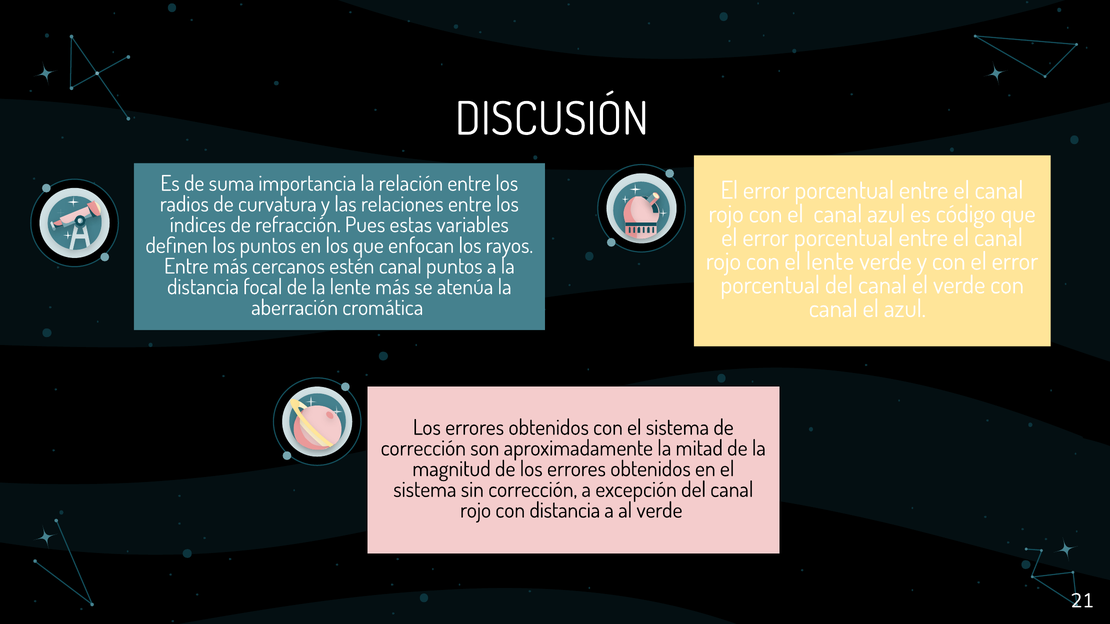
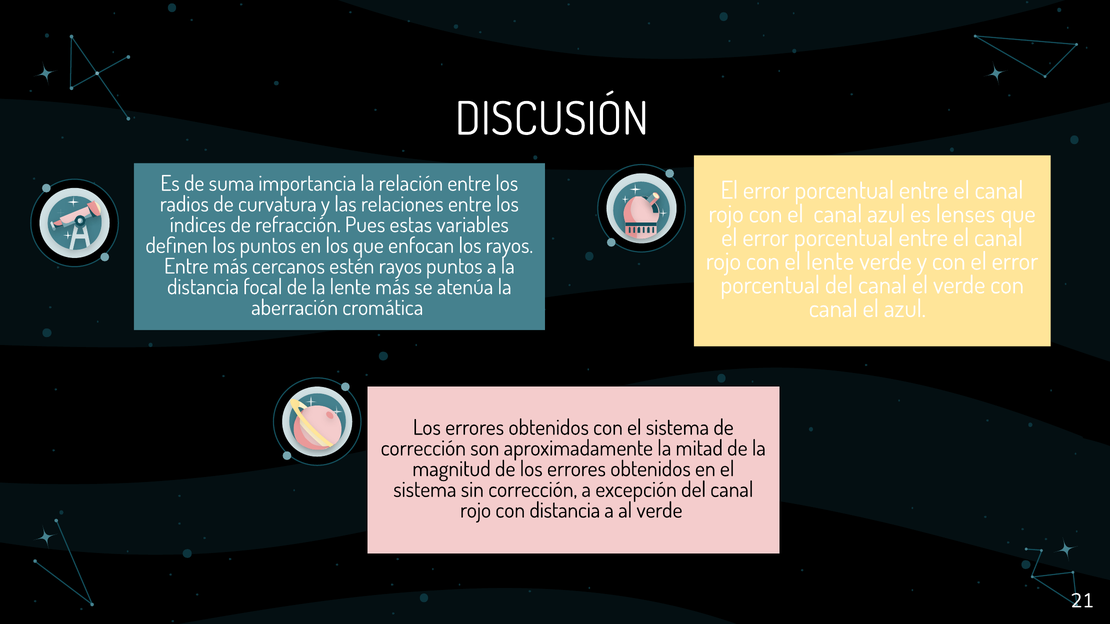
código: código -> lenses (965, 214)
estén canal: canal -> rayos (400, 267)
